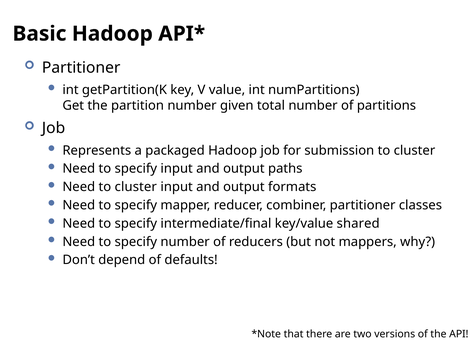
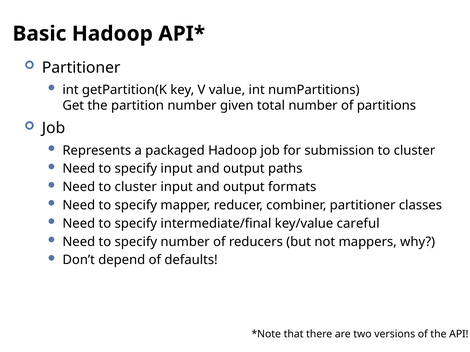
shared: shared -> careful (358, 224)
